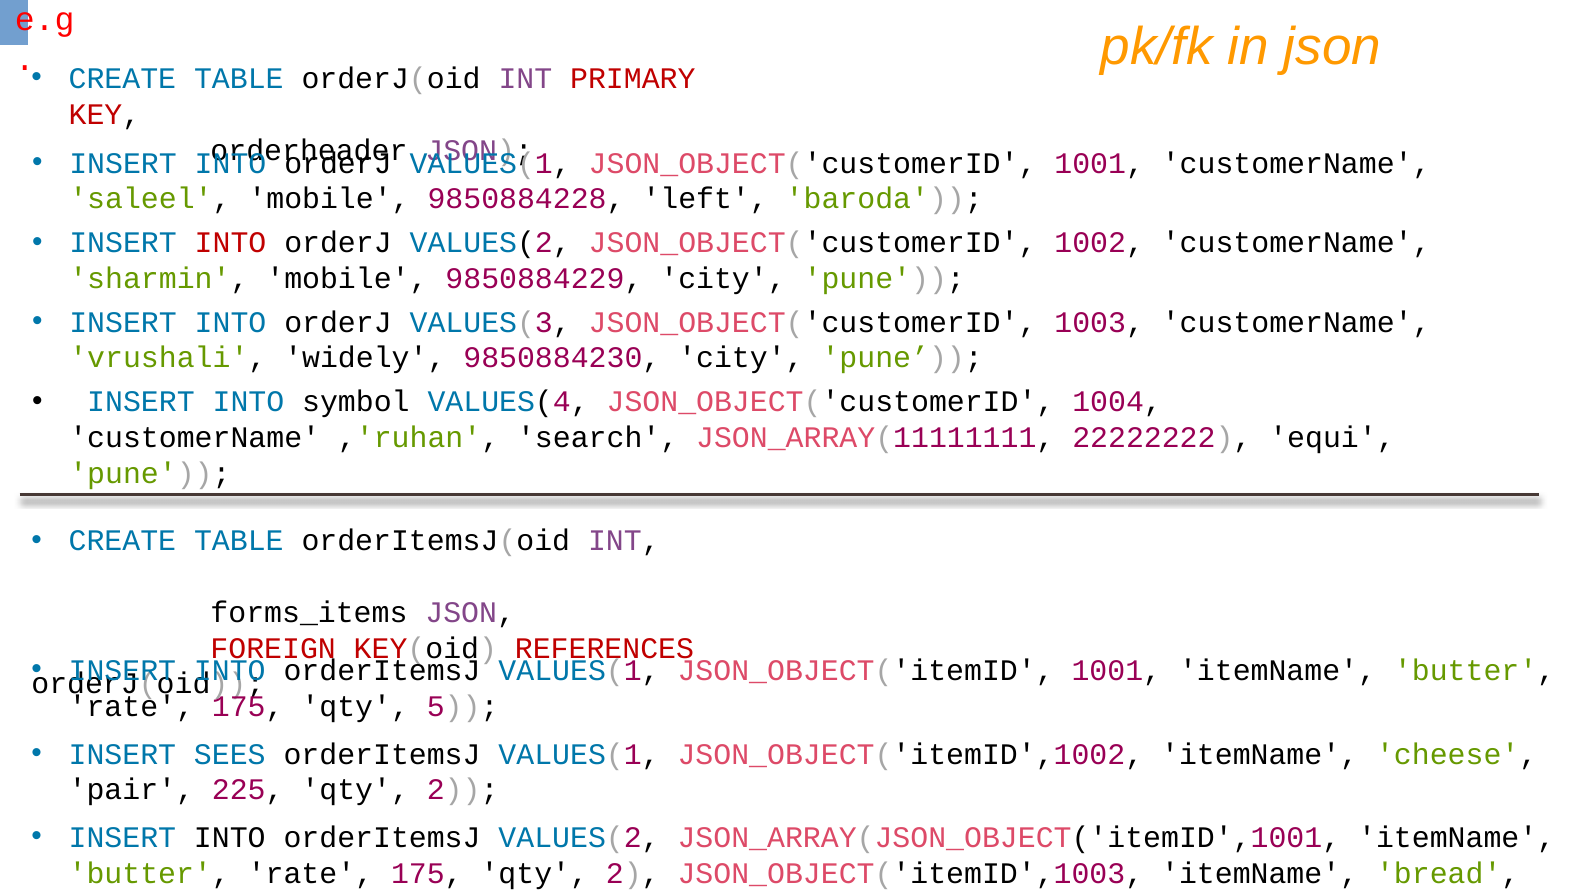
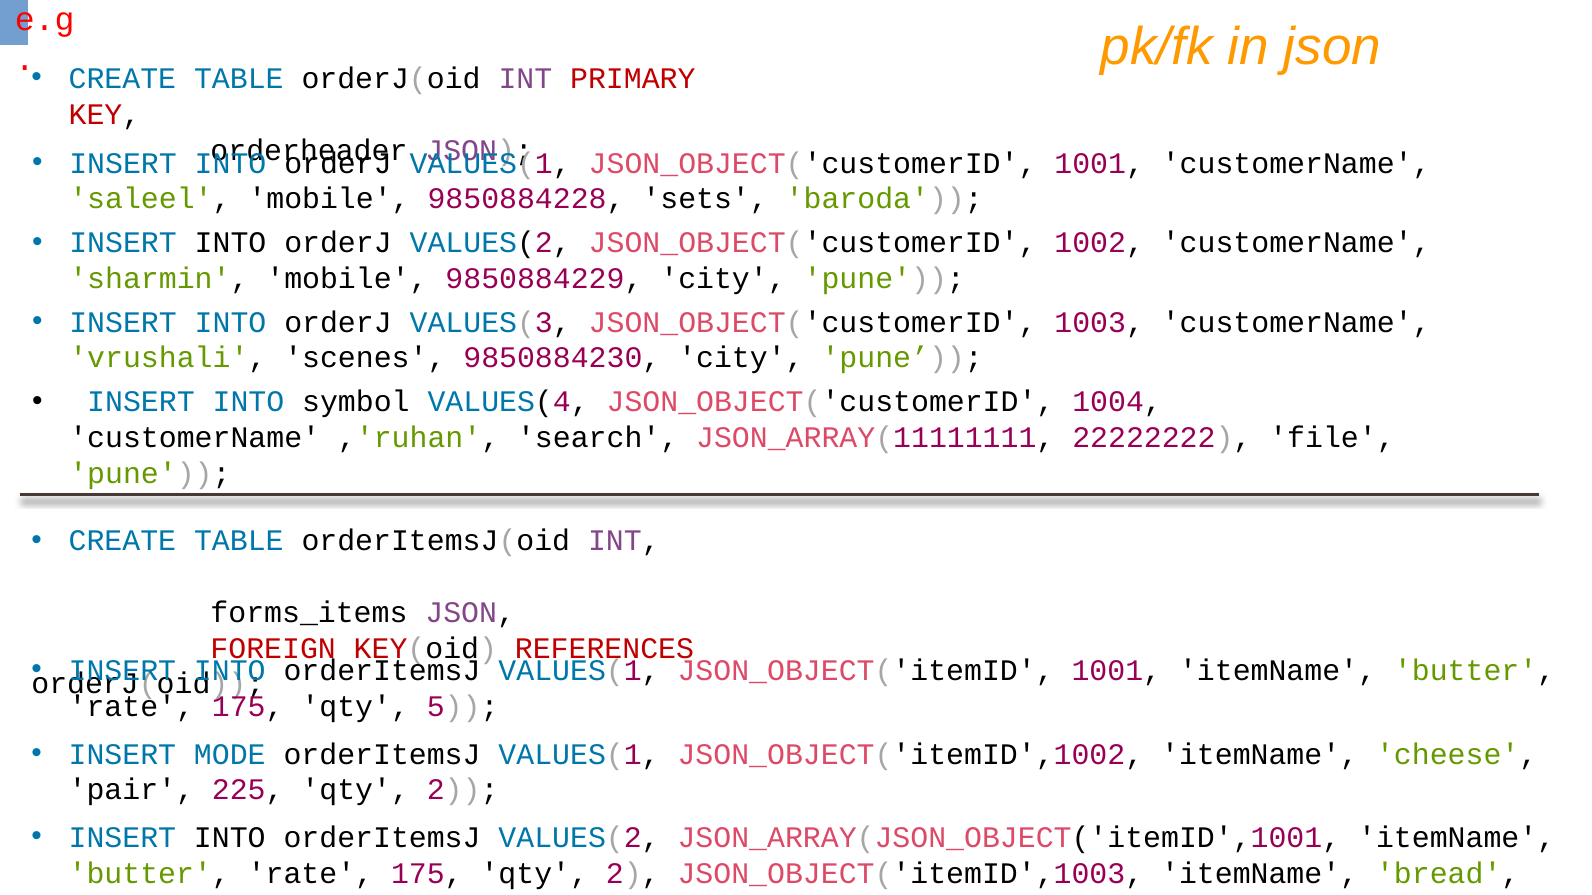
left: left -> sets (705, 199)
INTO colour: red -> black (231, 243)
widely: widely -> scenes (365, 358)
equi: equi -> file (1332, 438)
SEES: SEES -> MODE (230, 755)
